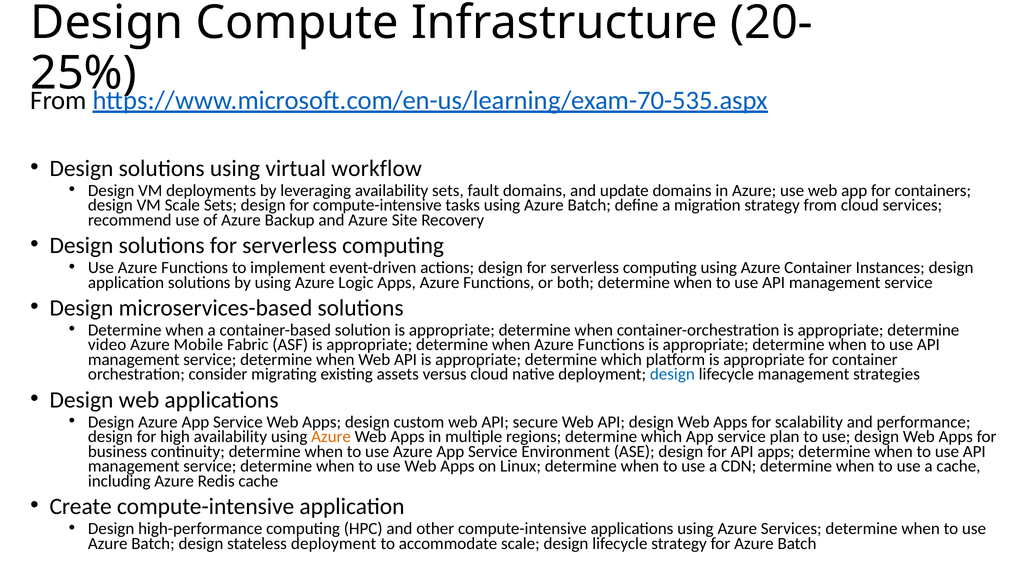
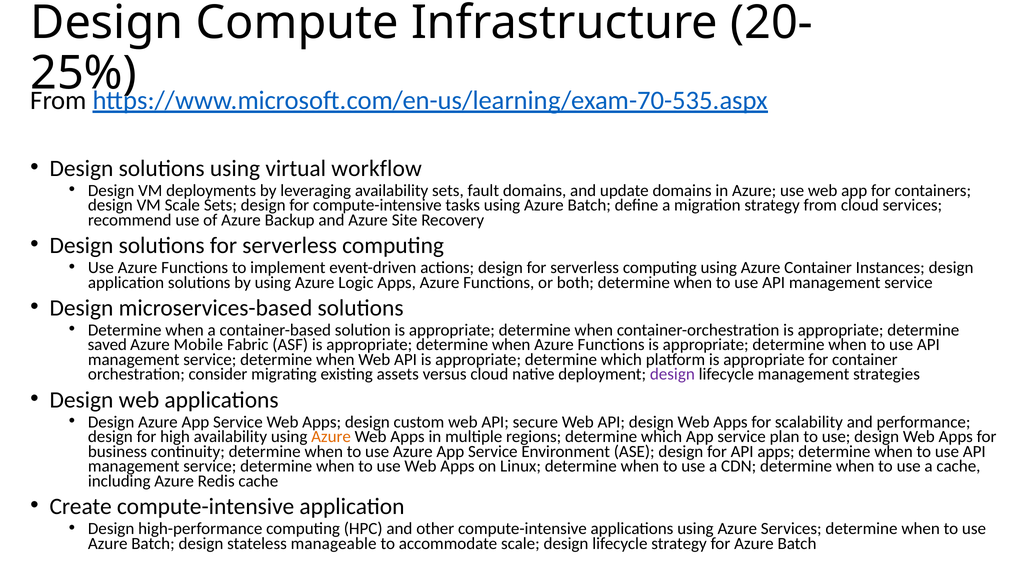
video: video -> saved (107, 345)
design colour: blue -> purple (672, 374)
stateless deployment: deployment -> manageable (334, 543)
